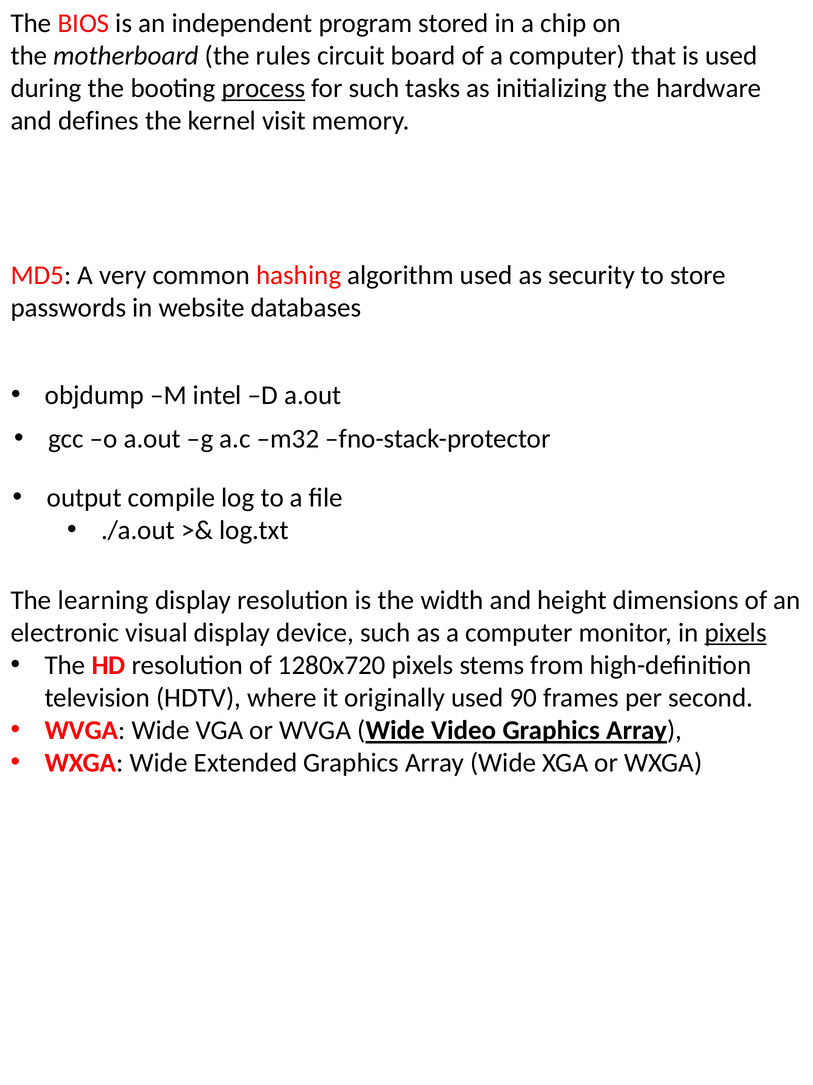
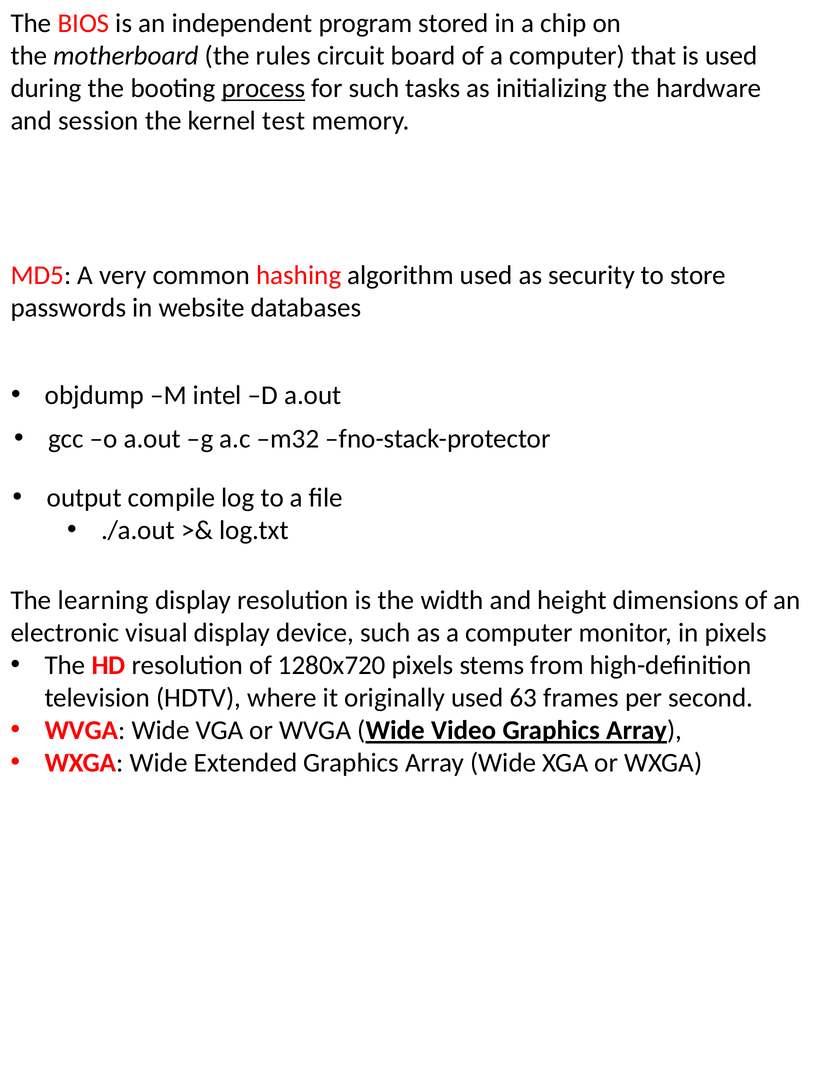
defines: defines -> session (98, 121)
visit: visit -> test (284, 121)
pixels underline: present -> none (736, 632)
90: 90 -> 63 (523, 697)
